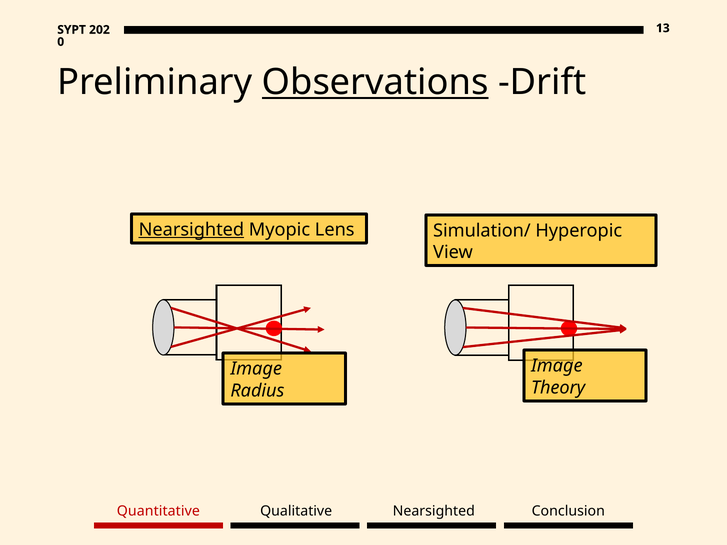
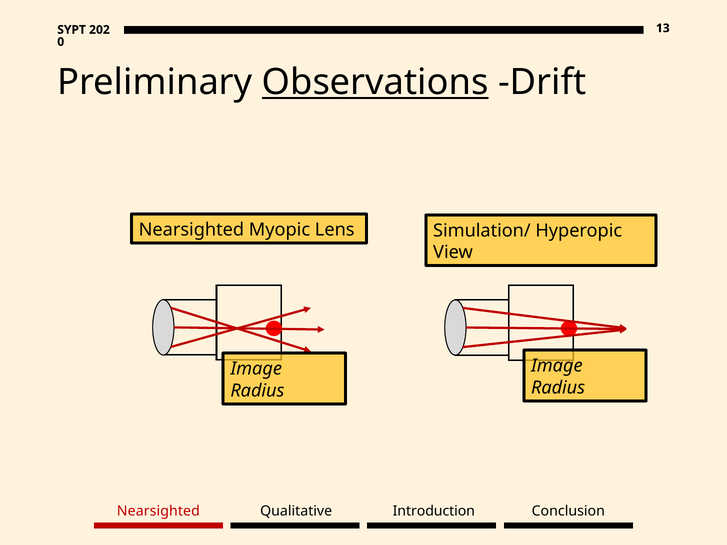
Nearsighted underline: present -> none (191, 230)
Theory: Theory -> Radius (558, 388)
Quantitative: Quantitative -> Nearsighted (158, 512)
Qualitative Nearsighted: Nearsighted -> Introduction (434, 512)
